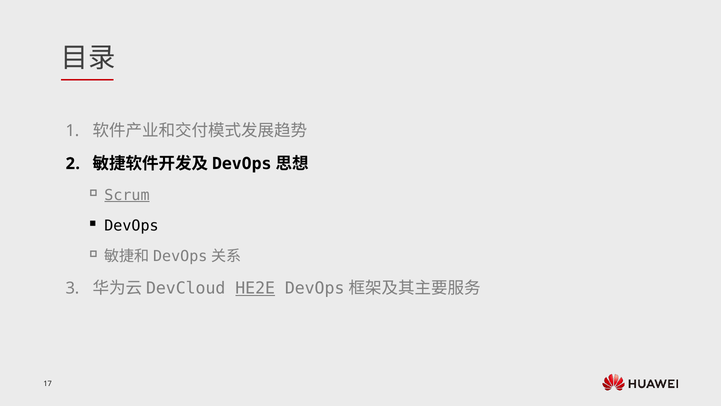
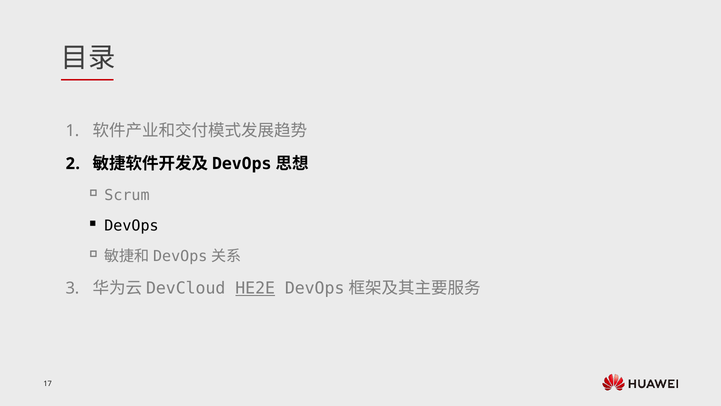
Scrum underline: present -> none (127, 195)
